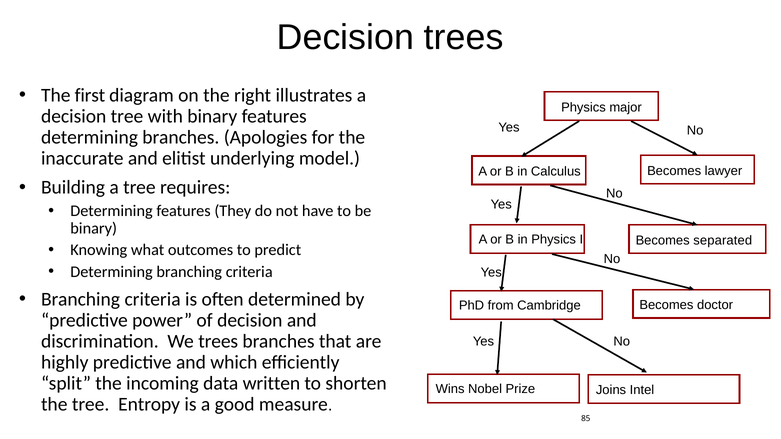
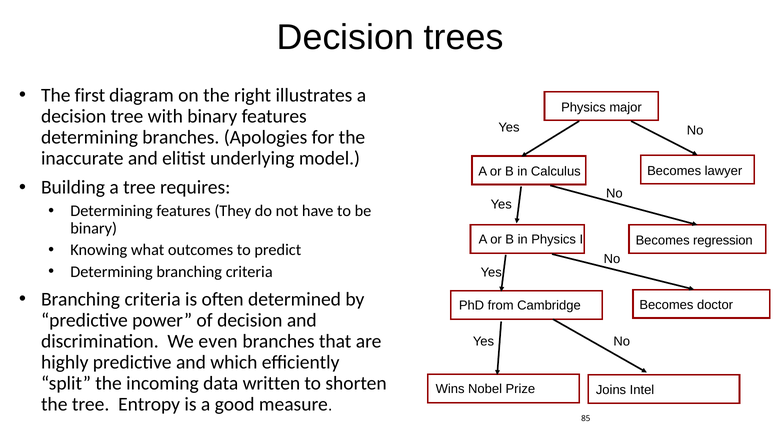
separated: separated -> regression (723, 241)
We trees: trees -> even (218, 341)
